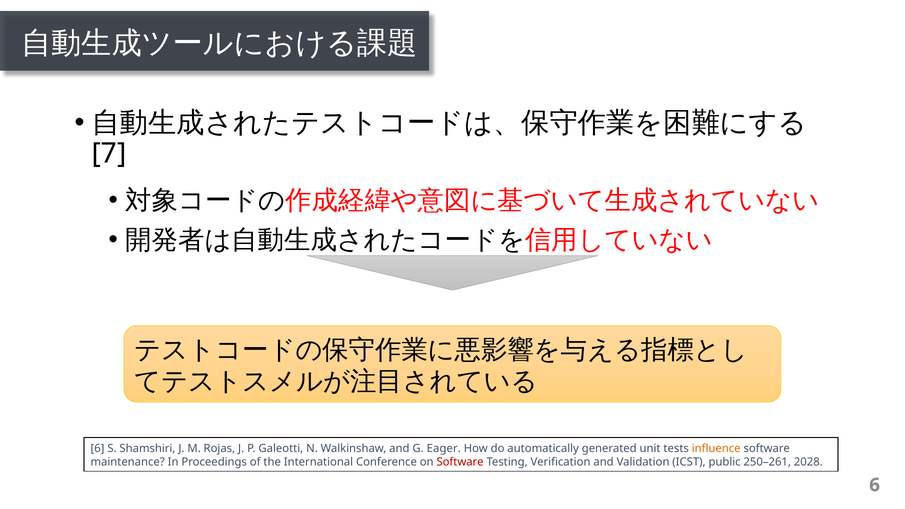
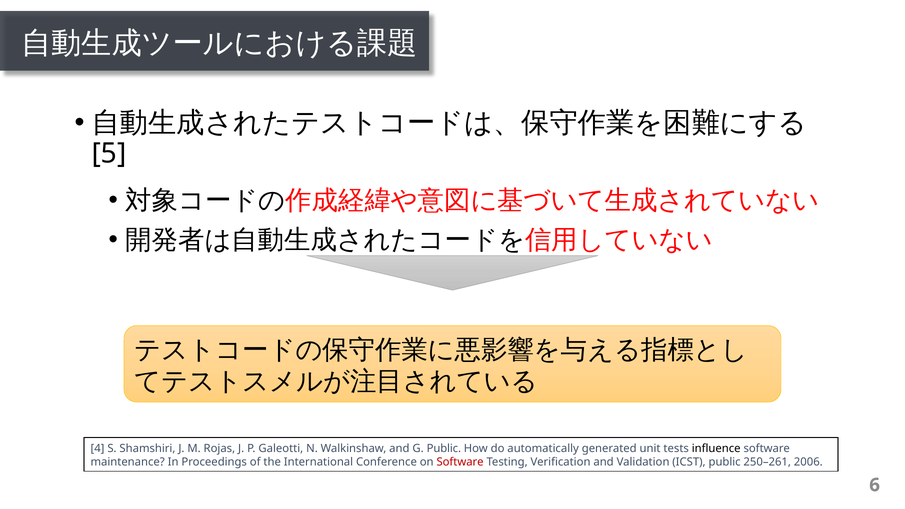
7: 7 -> 5 (109, 154)
6: 6 -> 4 (98, 448)
G Eager: Eager -> Public (444, 448)
inﬂuence colour: orange -> black (716, 448)
2028: 2028 -> 2006 (808, 462)
